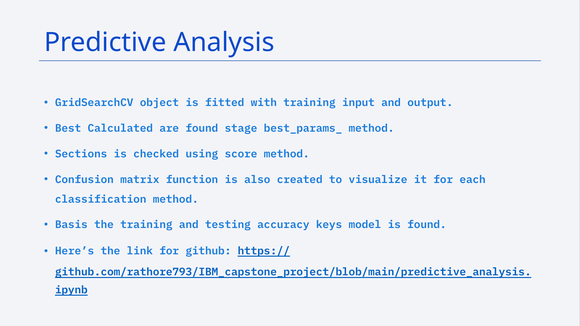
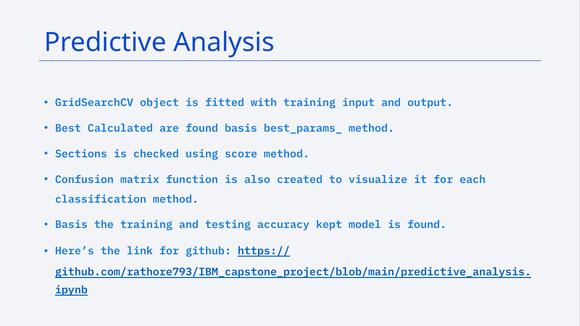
found stage: stage -> basis (241, 128)
keys: keys -> kept (329, 225)
